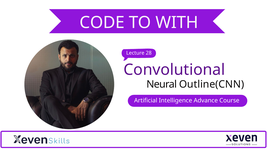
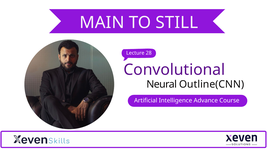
CODE: CODE -> MAIN (102, 23)
WITH: WITH -> STILL (177, 23)
